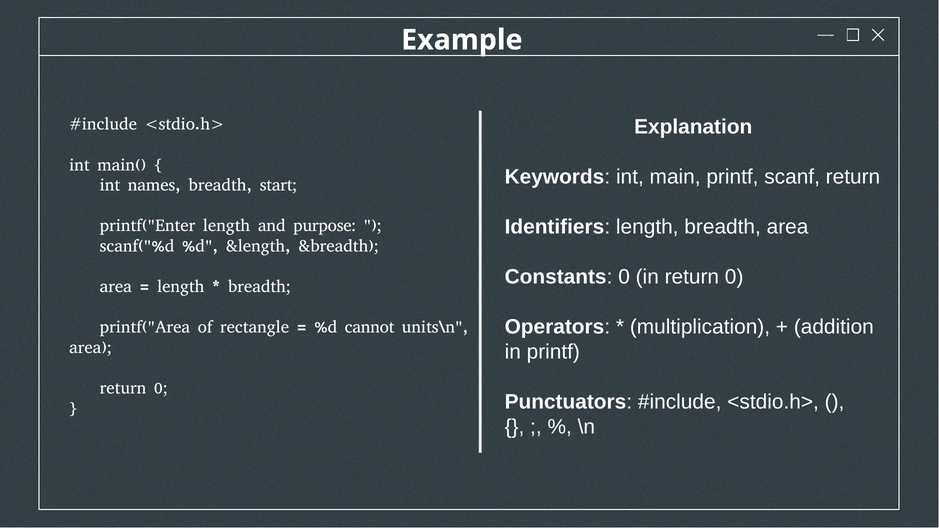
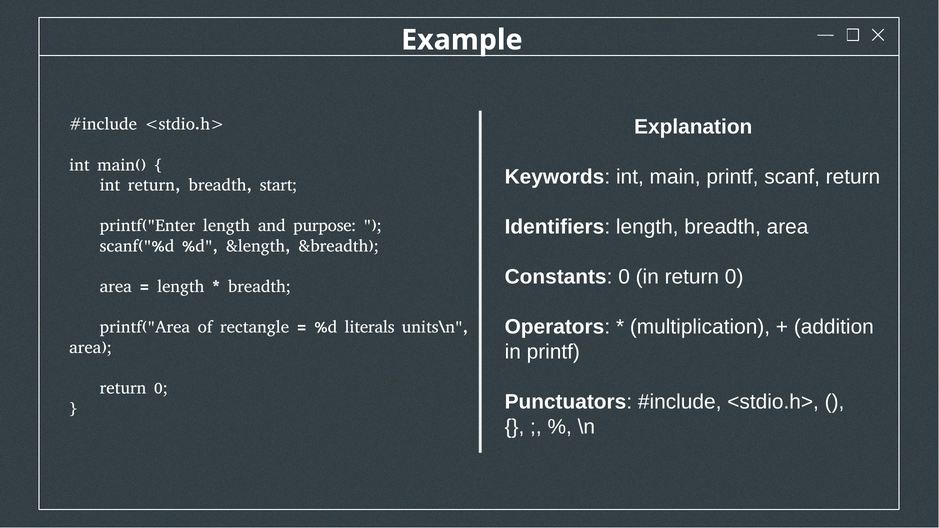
int names: names -> return (154, 185)
cannot: cannot -> literals (370, 328)
